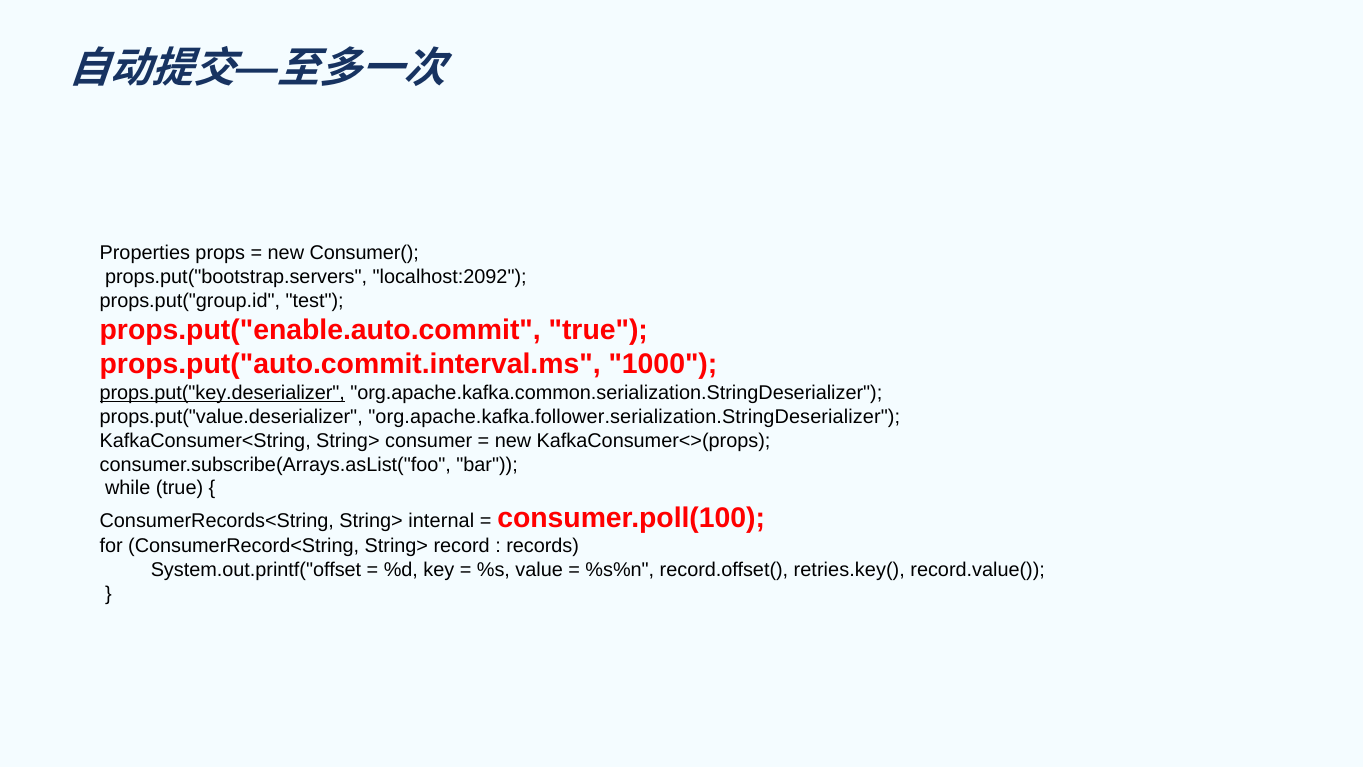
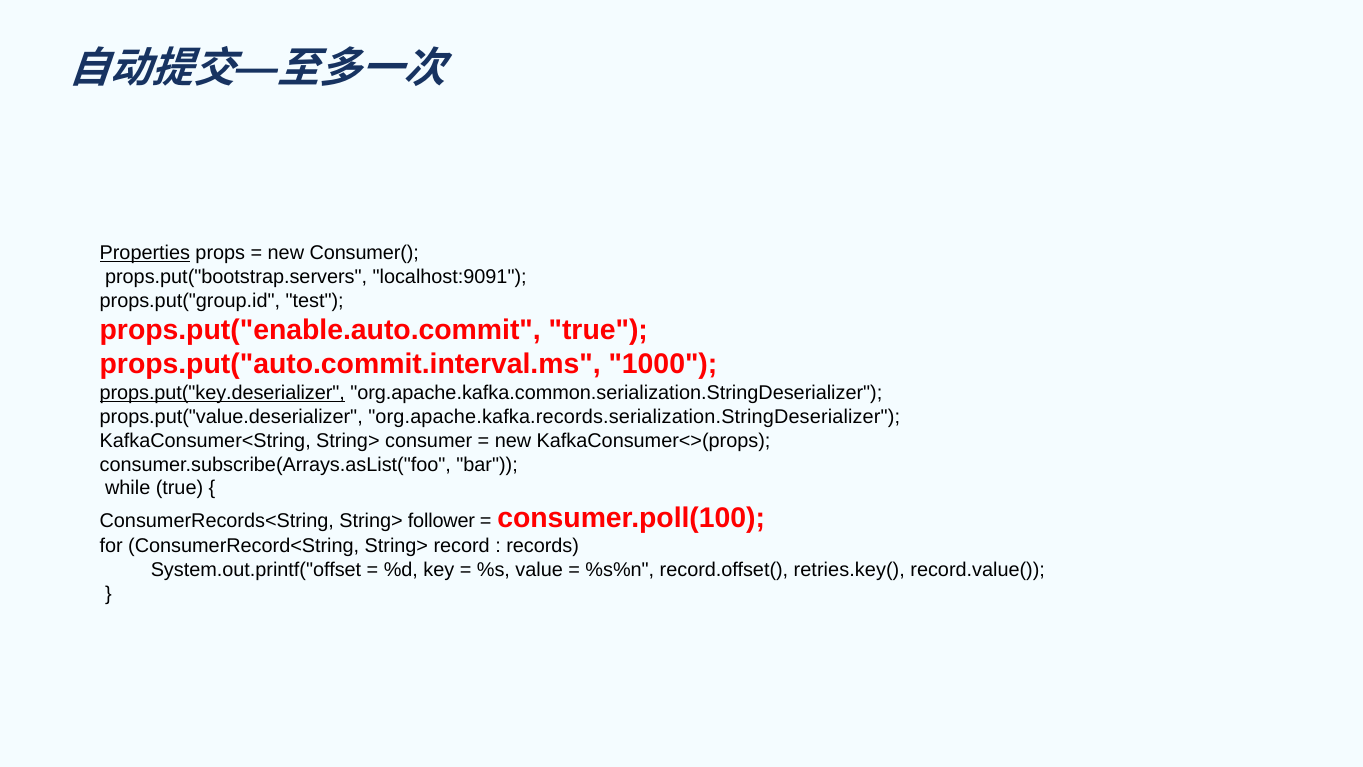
Properties underline: none -> present (145, 253)
localhost:2092: localhost:2092 -> localhost:9091 (450, 277)
org.apache.kafka.follower.serialization.StringDeserializer: org.apache.kafka.follower.serialization.StringDeserializer -> org.apache.kafka.records.serialization.StringDeserializer (634, 417)
internal: internal -> follower (441, 521)
